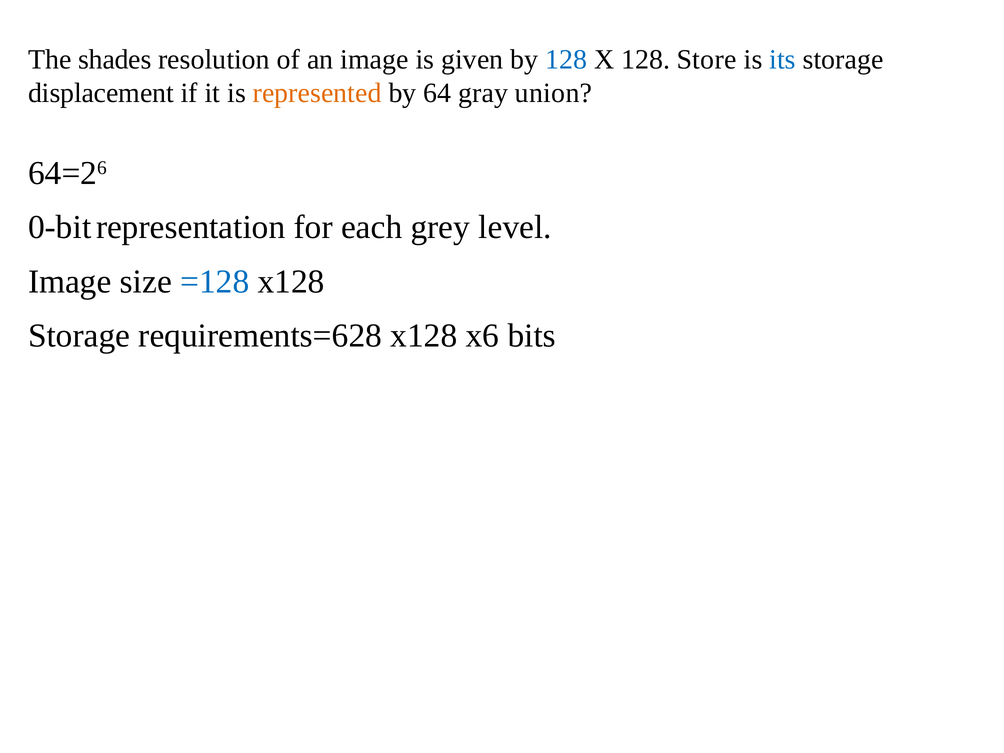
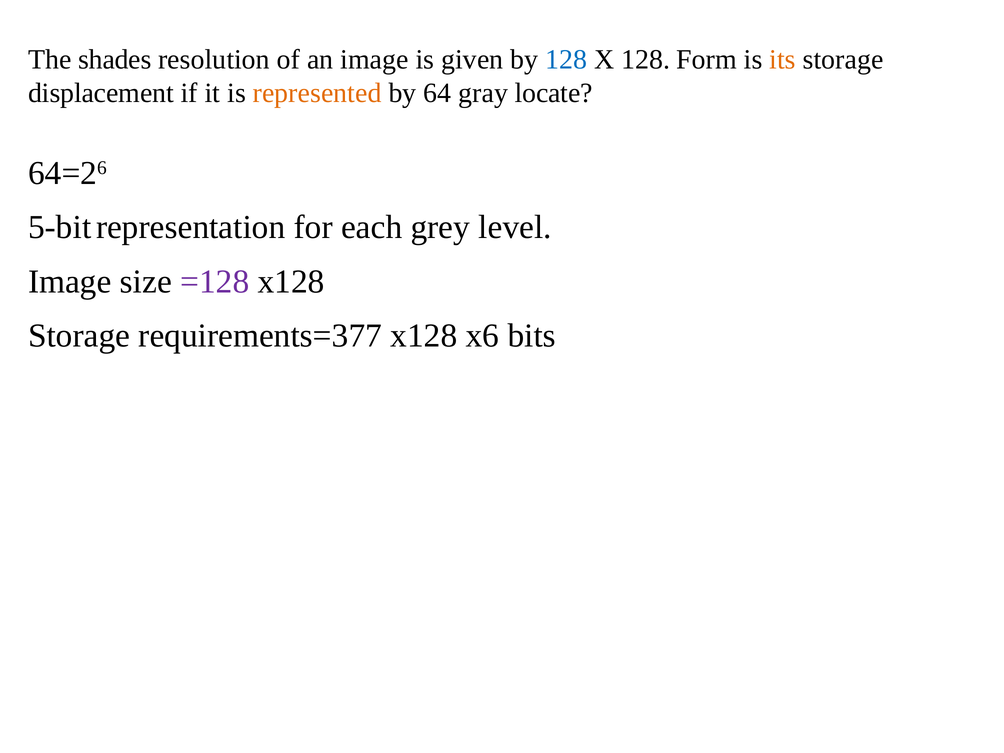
Store: Store -> Form (707, 60)
its colour: blue -> orange (783, 60)
union: union -> locate (554, 93)
0-bit: 0-bit -> 5-bit (60, 227)
=128 colour: blue -> purple (215, 282)
requirements=628: requirements=628 -> requirements=377 (260, 336)
